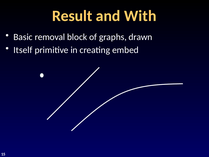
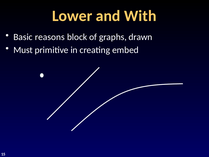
Result: Result -> Lower (72, 16)
removal: removal -> reasons (50, 37)
Itself: Itself -> Must (23, 50)
